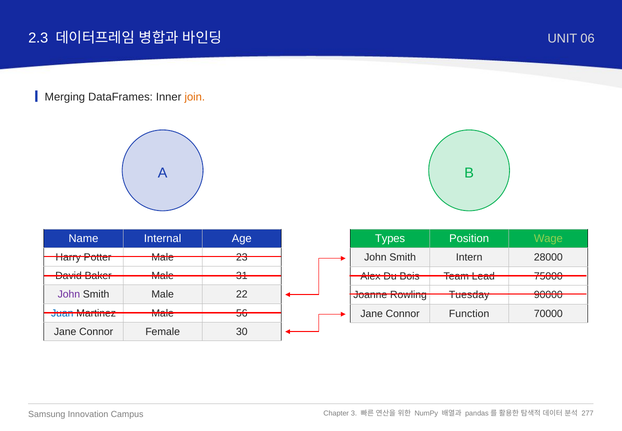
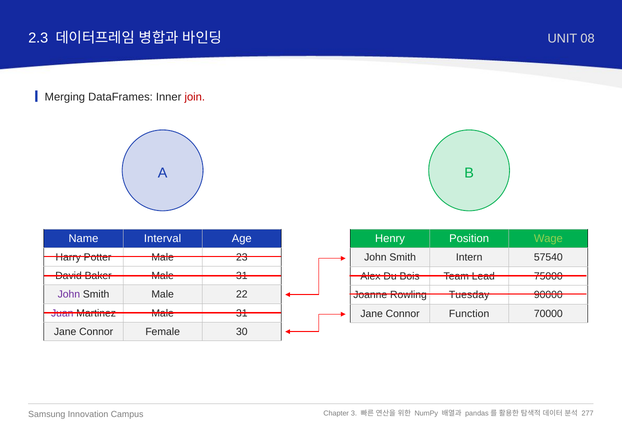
06: 06 -> 08 (588, 39)
join colour: orange -> red (195, 97)
Internal: Internal -> Interval (163, 238)
Types: Types -> Henry (390, 238)
28000: 28000 -> 57540 (548, 257)
Juan colour: blue -> purple (62, 313)
Martinez Male 56: 56 -> 31 (242, 313)
